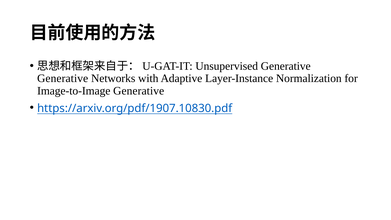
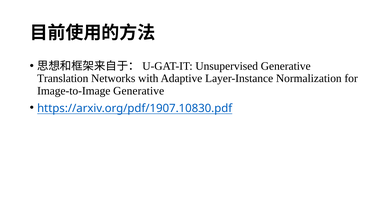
Generative: Generative -> Translation (63, 78)
